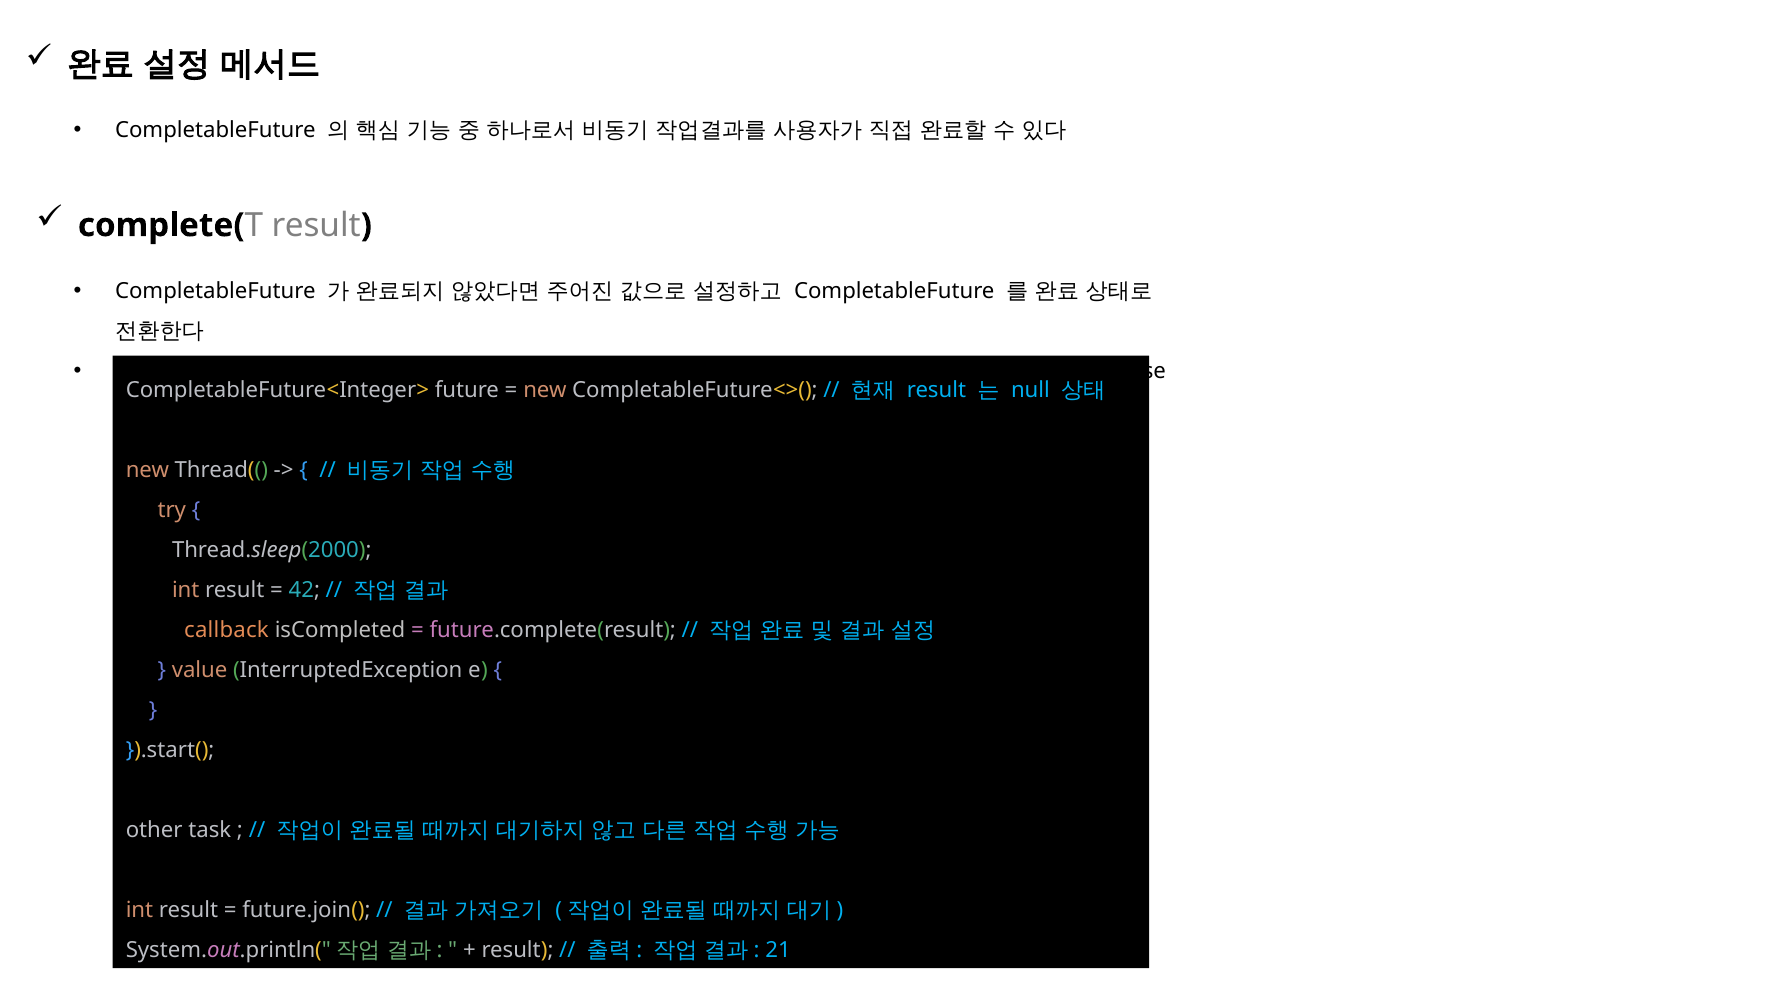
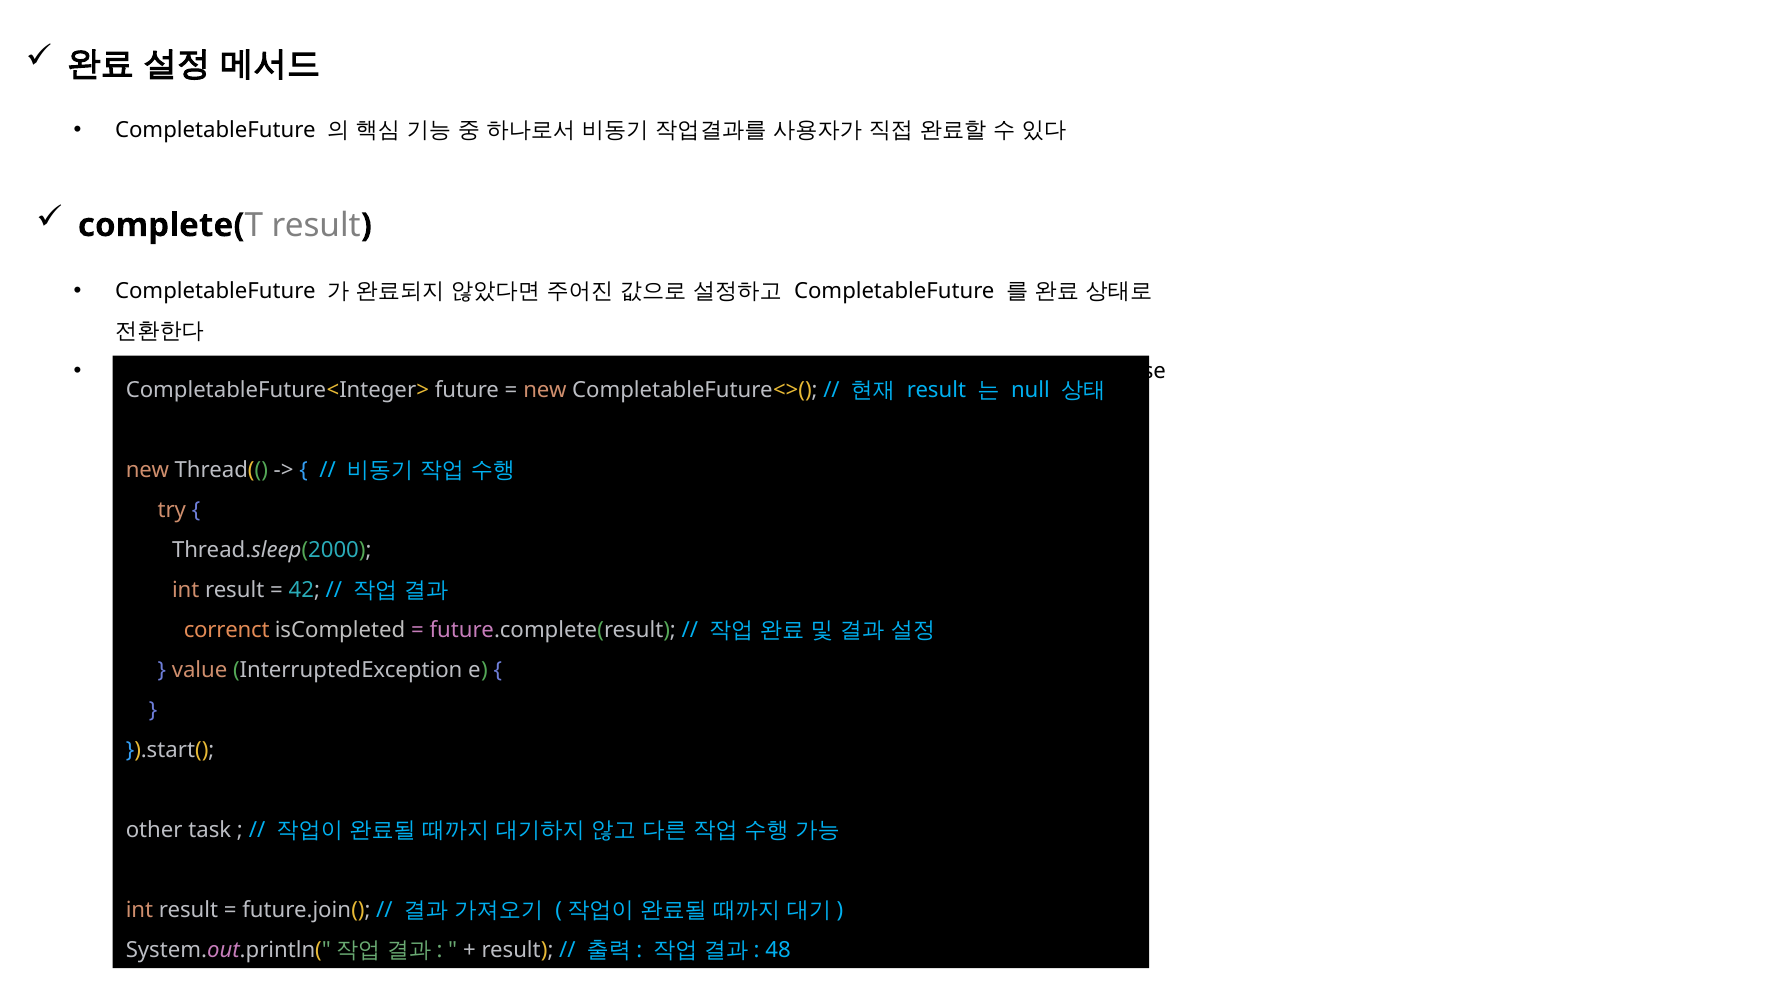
callback: callback -> correnct (227, 630)
21: 21 -> 48 (778, 950)
